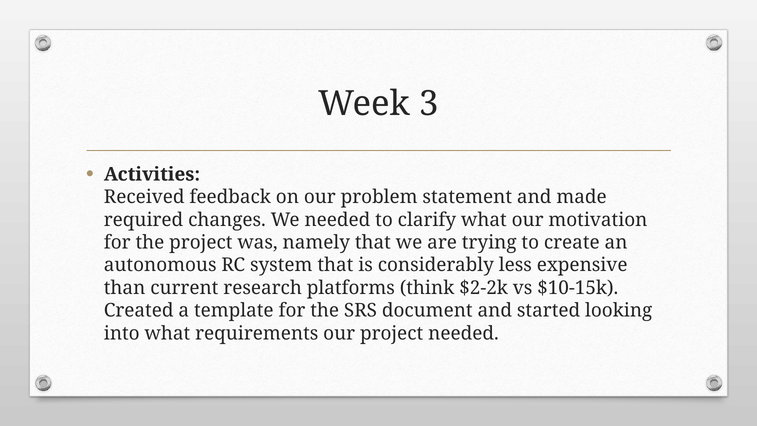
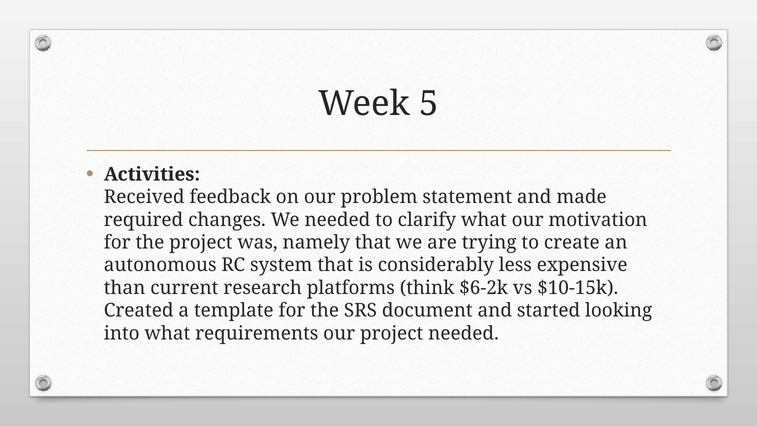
3: 3 -> 5 (429, 104)
$2-2k: $2-2k -> $6-2k (484, 288)
